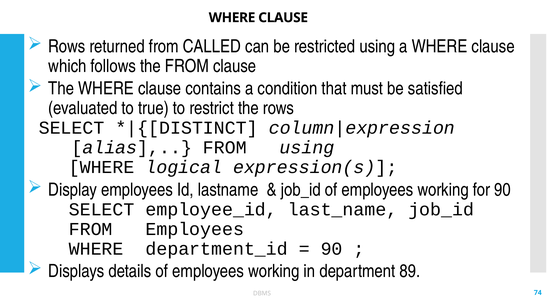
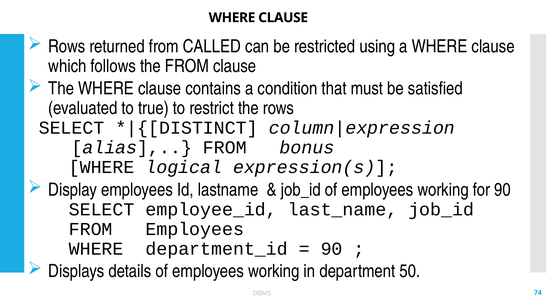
FROM using: using -> bonus (307, 148)
89: 89 -> 50 (410, 272)
